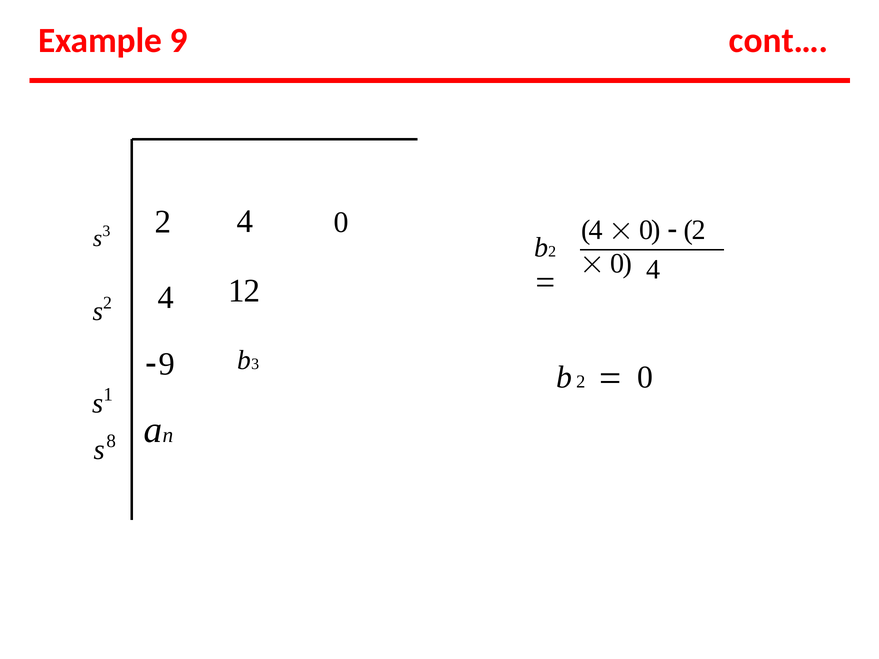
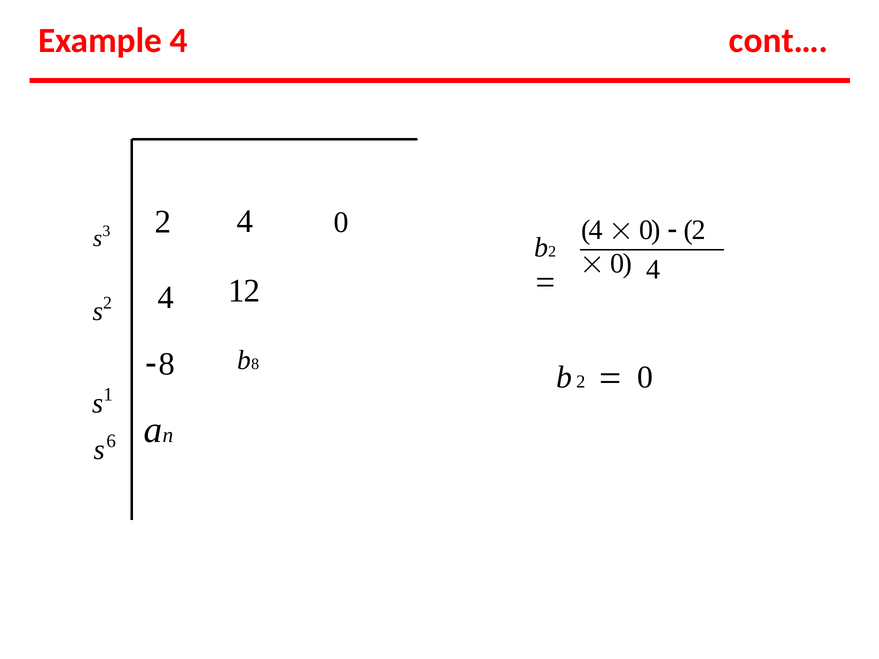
Example 9: 9 -> 4 (179, 40)
3: 3 -> 8 (255, 364)
9: 9 -> 8 (167, 364)
8: 8 -> 6 (111, 441)
